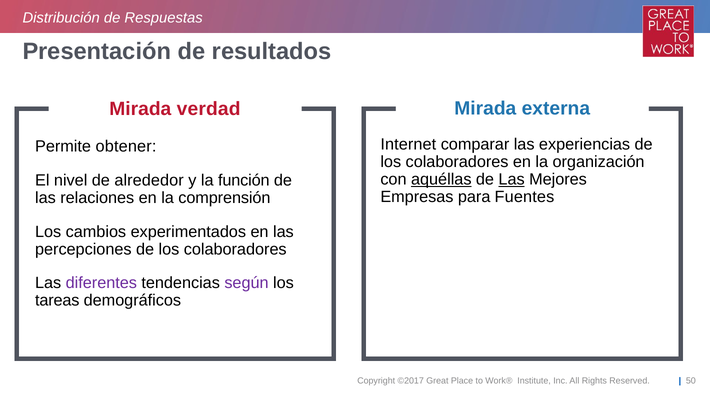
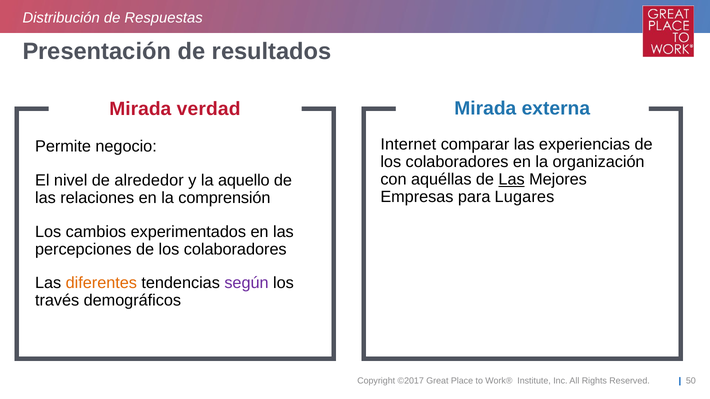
obtener: obtener -> negocio (126, 147)
aquéllas underline: present -> none (441, 180)
función: función -> aquello (244, 181)
Fuentes: Fuentes -> Lugares (524, 197)
diferentes colour: purple -> orange (101, 283)
tareas: tareas -> través (57, 301)
